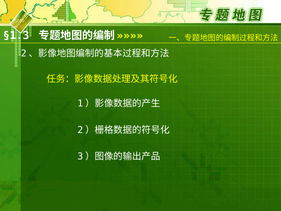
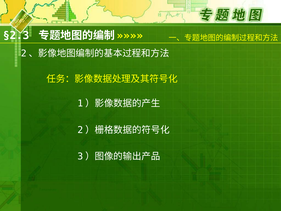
§1.3: §1.3 -> §2.3 (16, 36)
